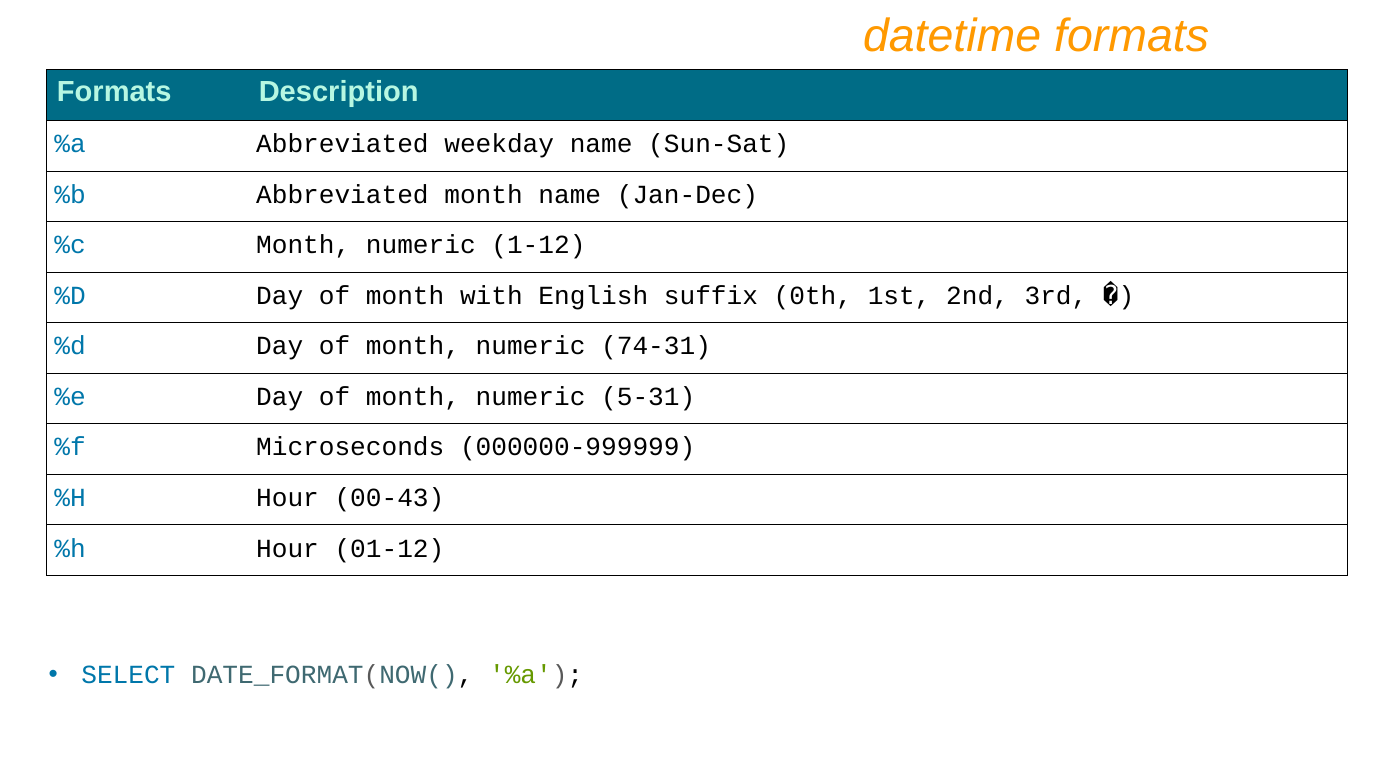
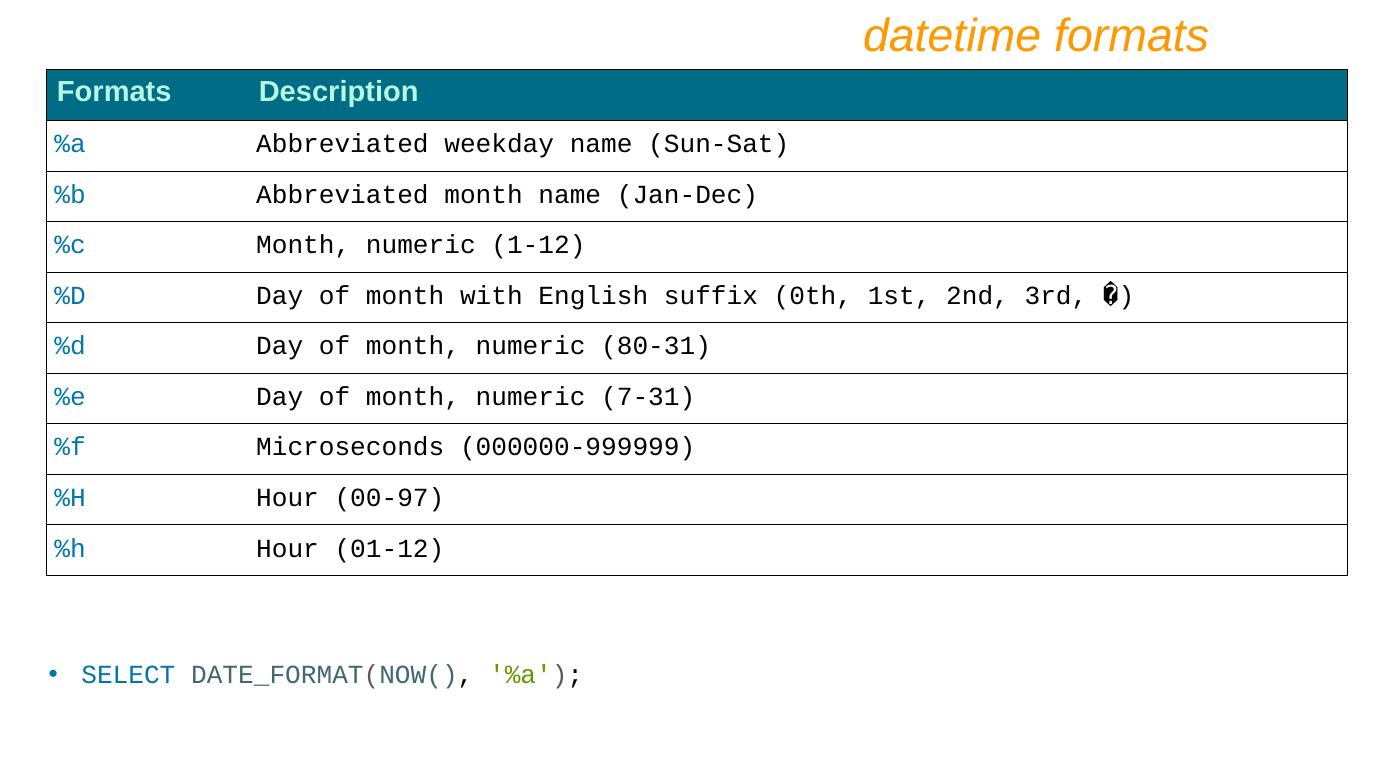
74-31: 74-31 -> 80-31 (656, 346)
5-31: 5-31 -> 7-31 (648, 397)
00-43: 00-43 -> 00-97 (389, 498)
